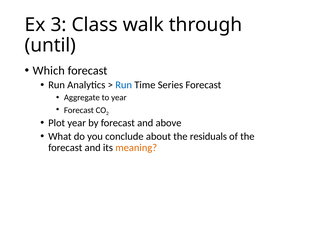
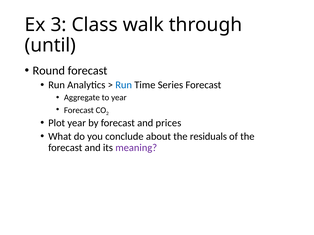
Which: Which -> Round (49, 71)
above: above -> prices (168, 123)
meaning colour: orange -> purple (136, 148)
